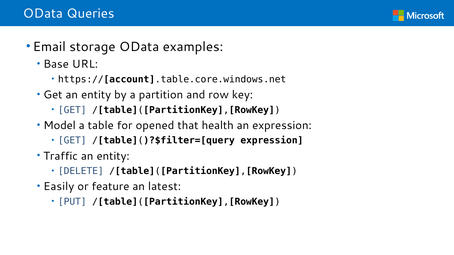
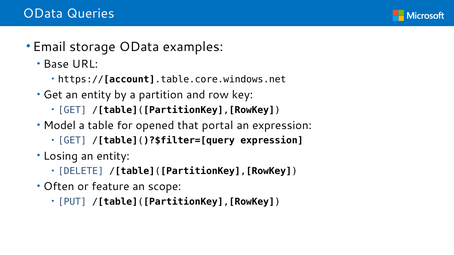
health: health -> portal (218, 126)
Traffic: Traffic -> Losing (61, 156)
Easily: Easily -> Often (59, 187)
latest: latest -> scope (165, 187)
